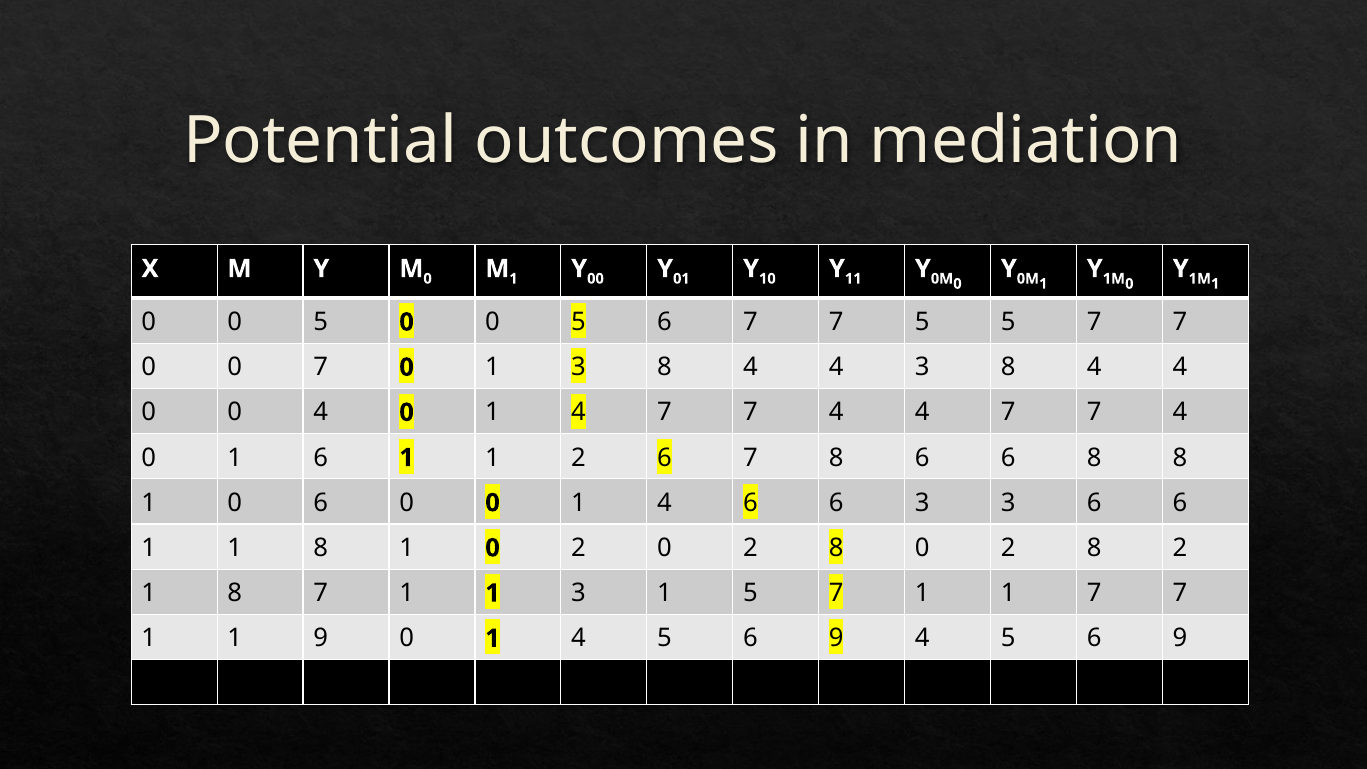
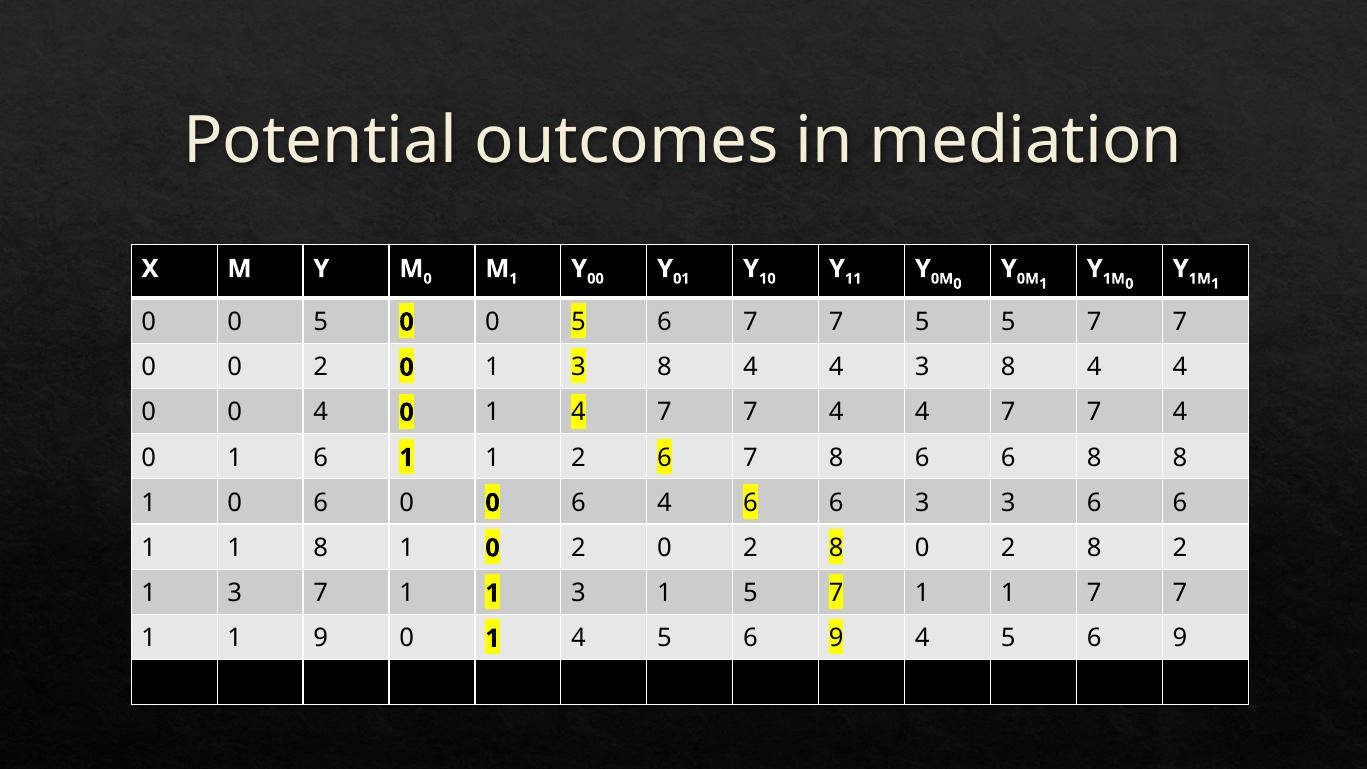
0 0 7: 7 -> 2 (321, 367)
0 0 1: 1 -> 6 (578, 503)
8: 8 -> 3 (235, 593)
